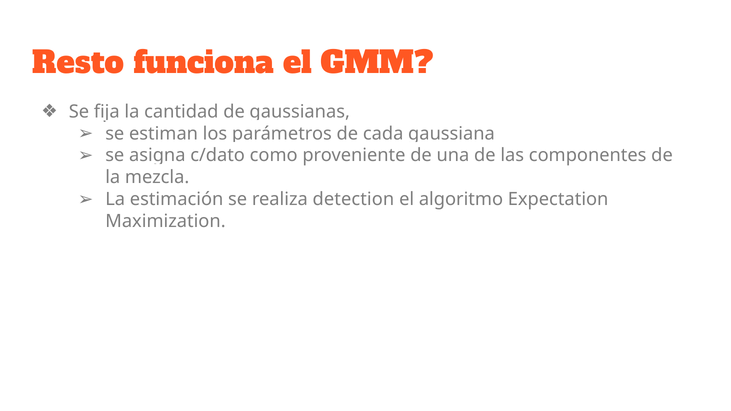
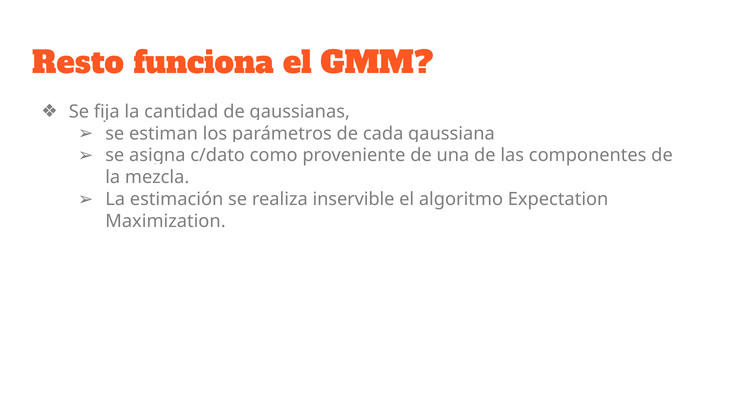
detection: detection -> inservible (354, 199)
